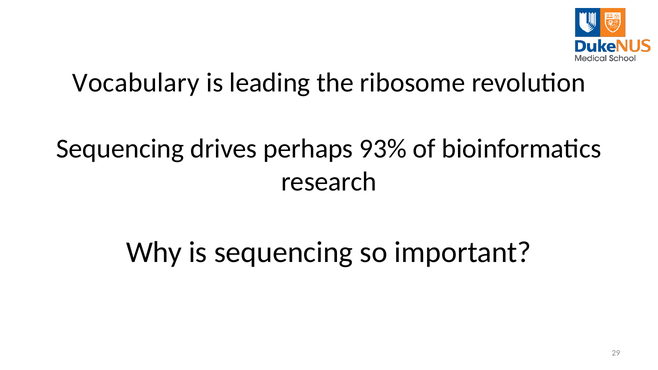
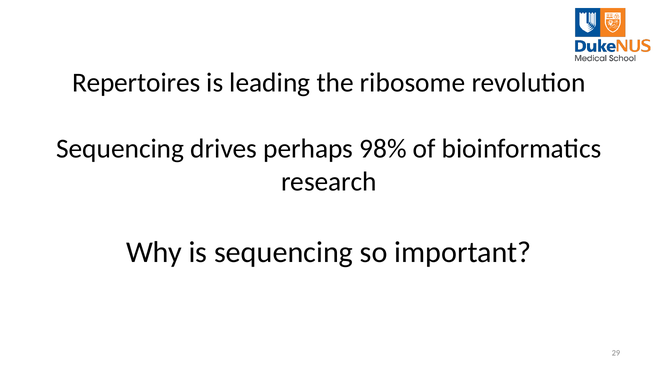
Vocabulary: Vocabulary -> Repertoires (136, 83)
93%: 93% -> 98% (383, 149)
